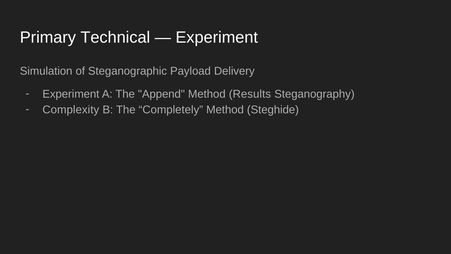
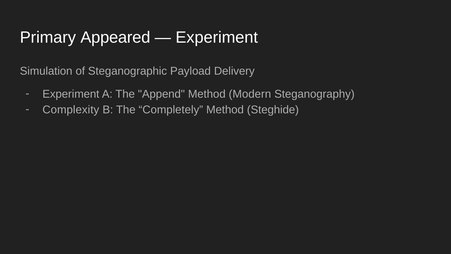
Technical: Technical -> Appeared (115, 37)
Results: Results -> Modern (250, 94)
